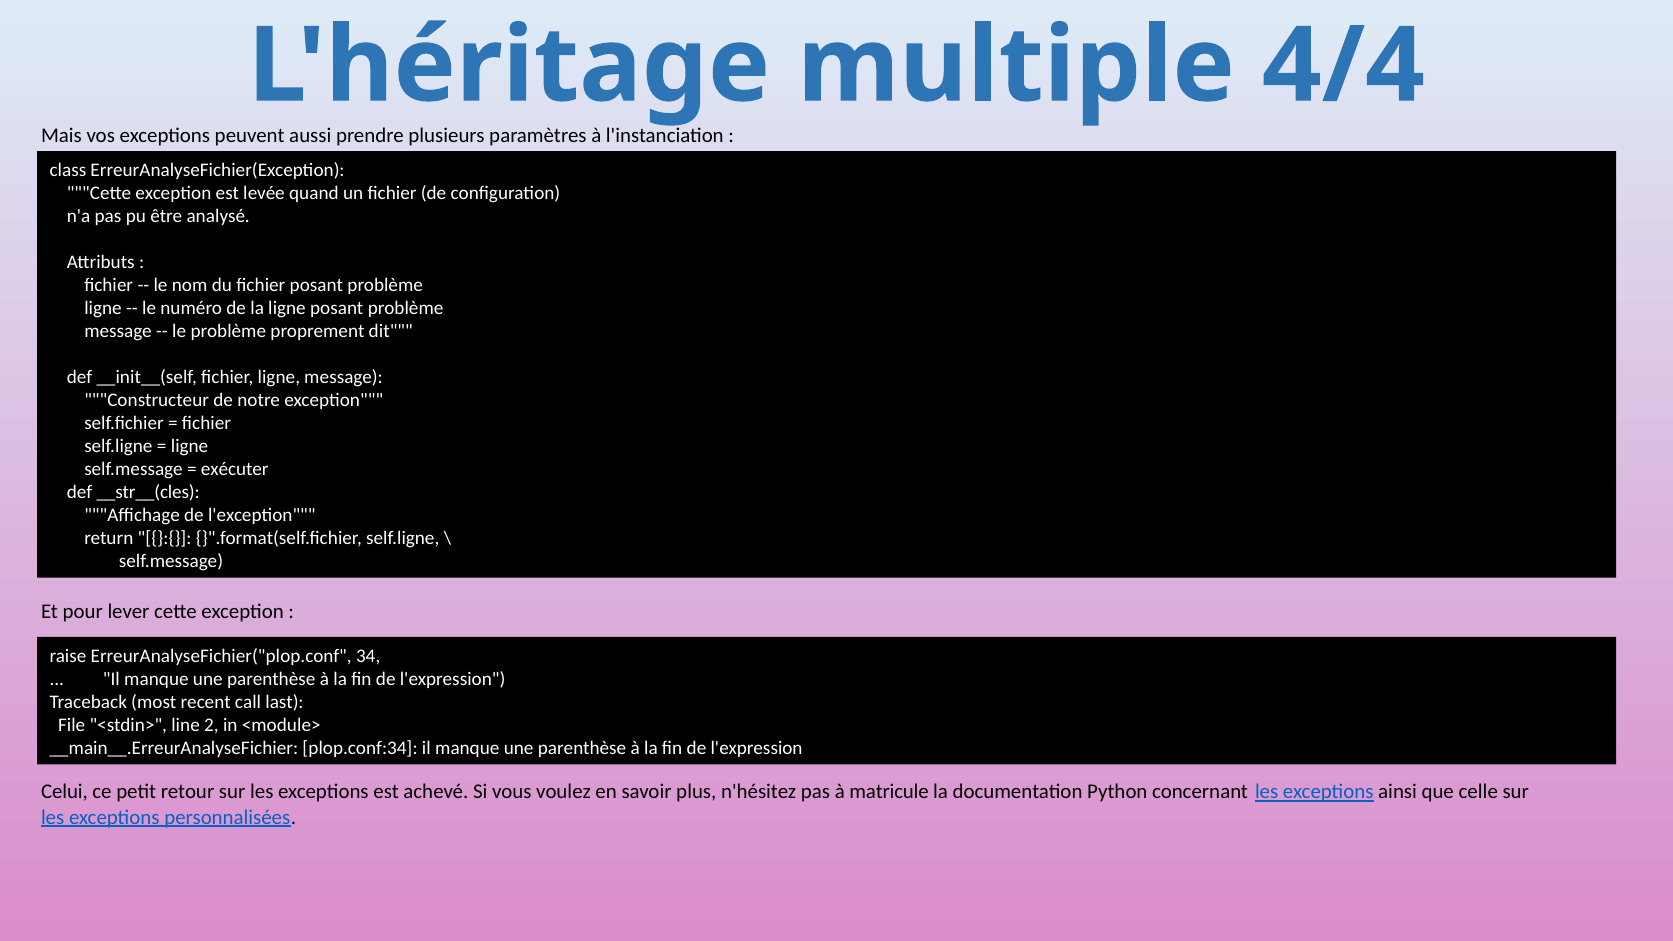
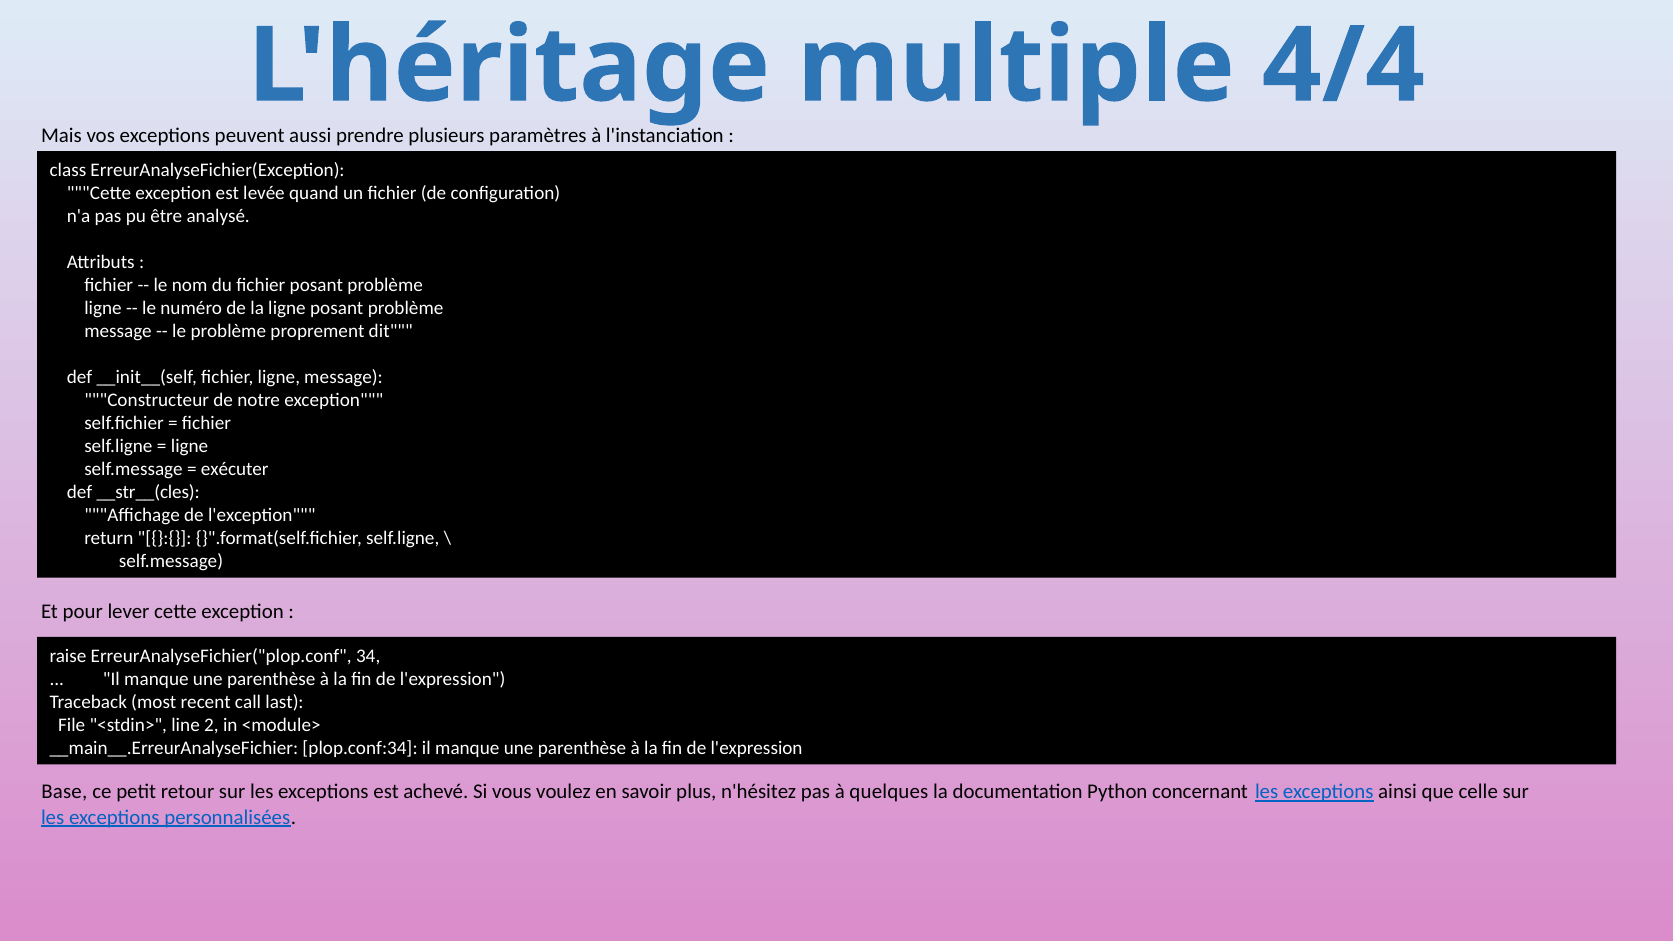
Celui: Celui -> Base (64, 792)
matricule: matricule -> quelques (889, 792)
